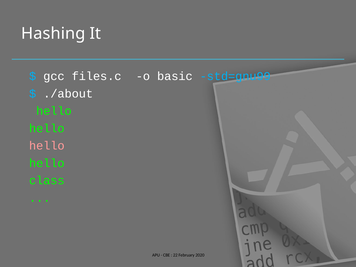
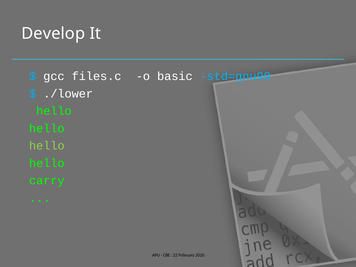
Hashing: Hashing -> Develop (53, 34)
./about: ./about -> ./lower (68, 94)
hello colour: pink -> light green (47, 146)
class: class -> carry (47, 180)
